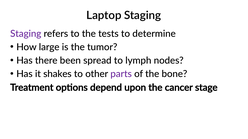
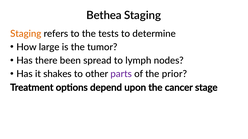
Laptop: Laptop -> Bethea (104, 15)
Staging colour: purple -> orange (26, 34)
bone: bone -> prior (174, 74)
